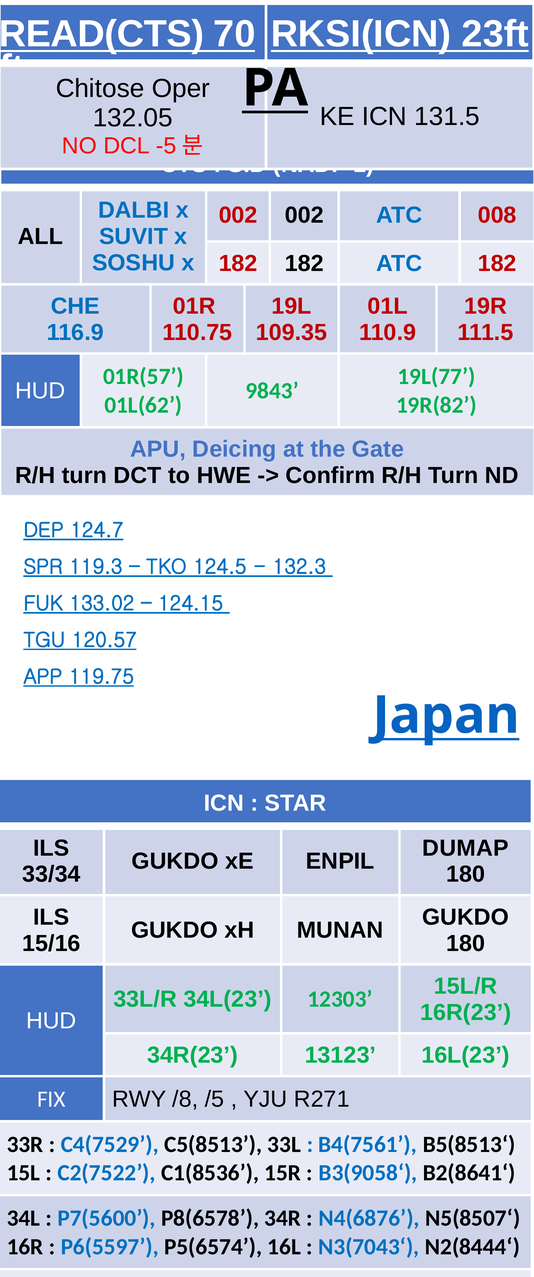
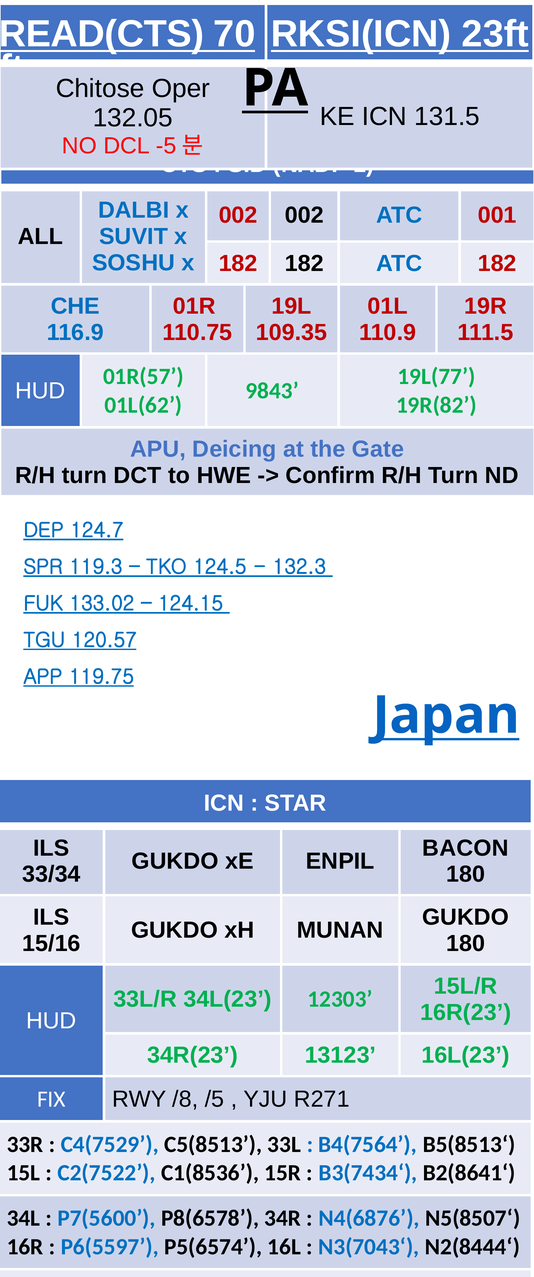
008: 008 -> 001 (497, 215)
DUMAP: DUMAP -> BACON (465, 849)
B4(7561: B4(7561 -> B4(7564 (368, 1145)
B3(9058‘: B3(9058‘ -> B3(7434‘ (368, 1174)
